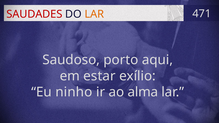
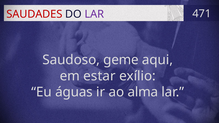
LAR colour: orange -> purple (94, 14)
porto: porto -> geme (121, 60)
ninho: ninho -> águas (74, 92)
